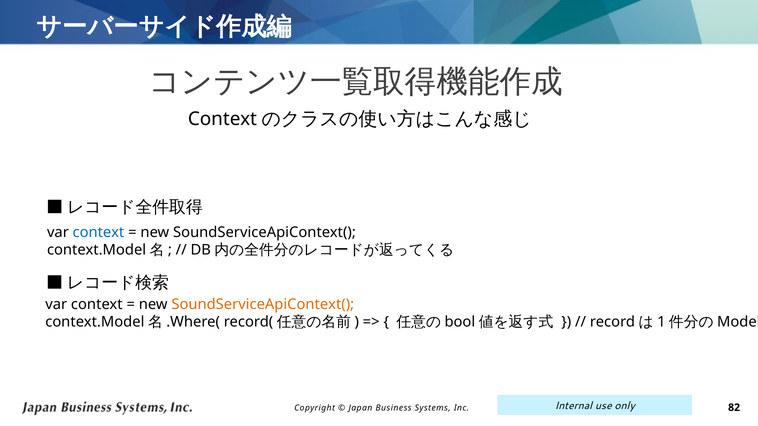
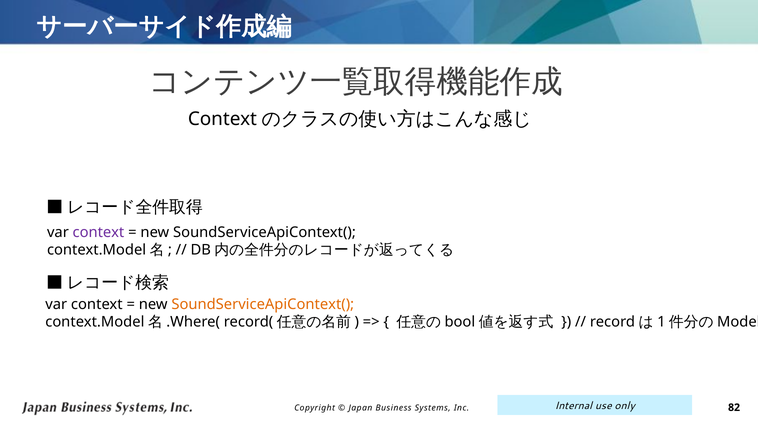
context colour: blue -> purple (98, 232)
